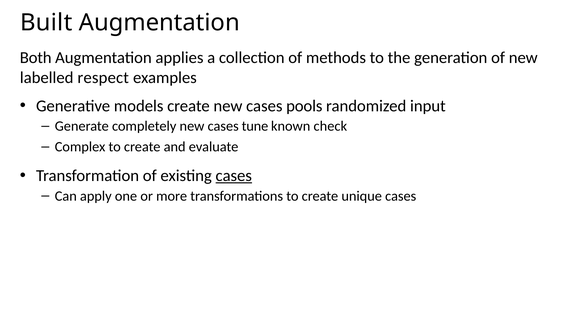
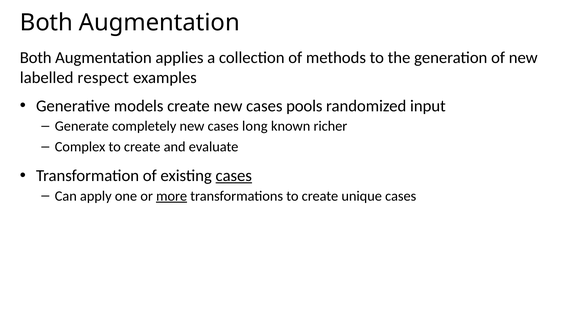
Built: Built -> Both (46, 23)
tune: tune -> long (255, 126)
check: check -> richer (330, 126)
more underline: none -> present (172, 196)
